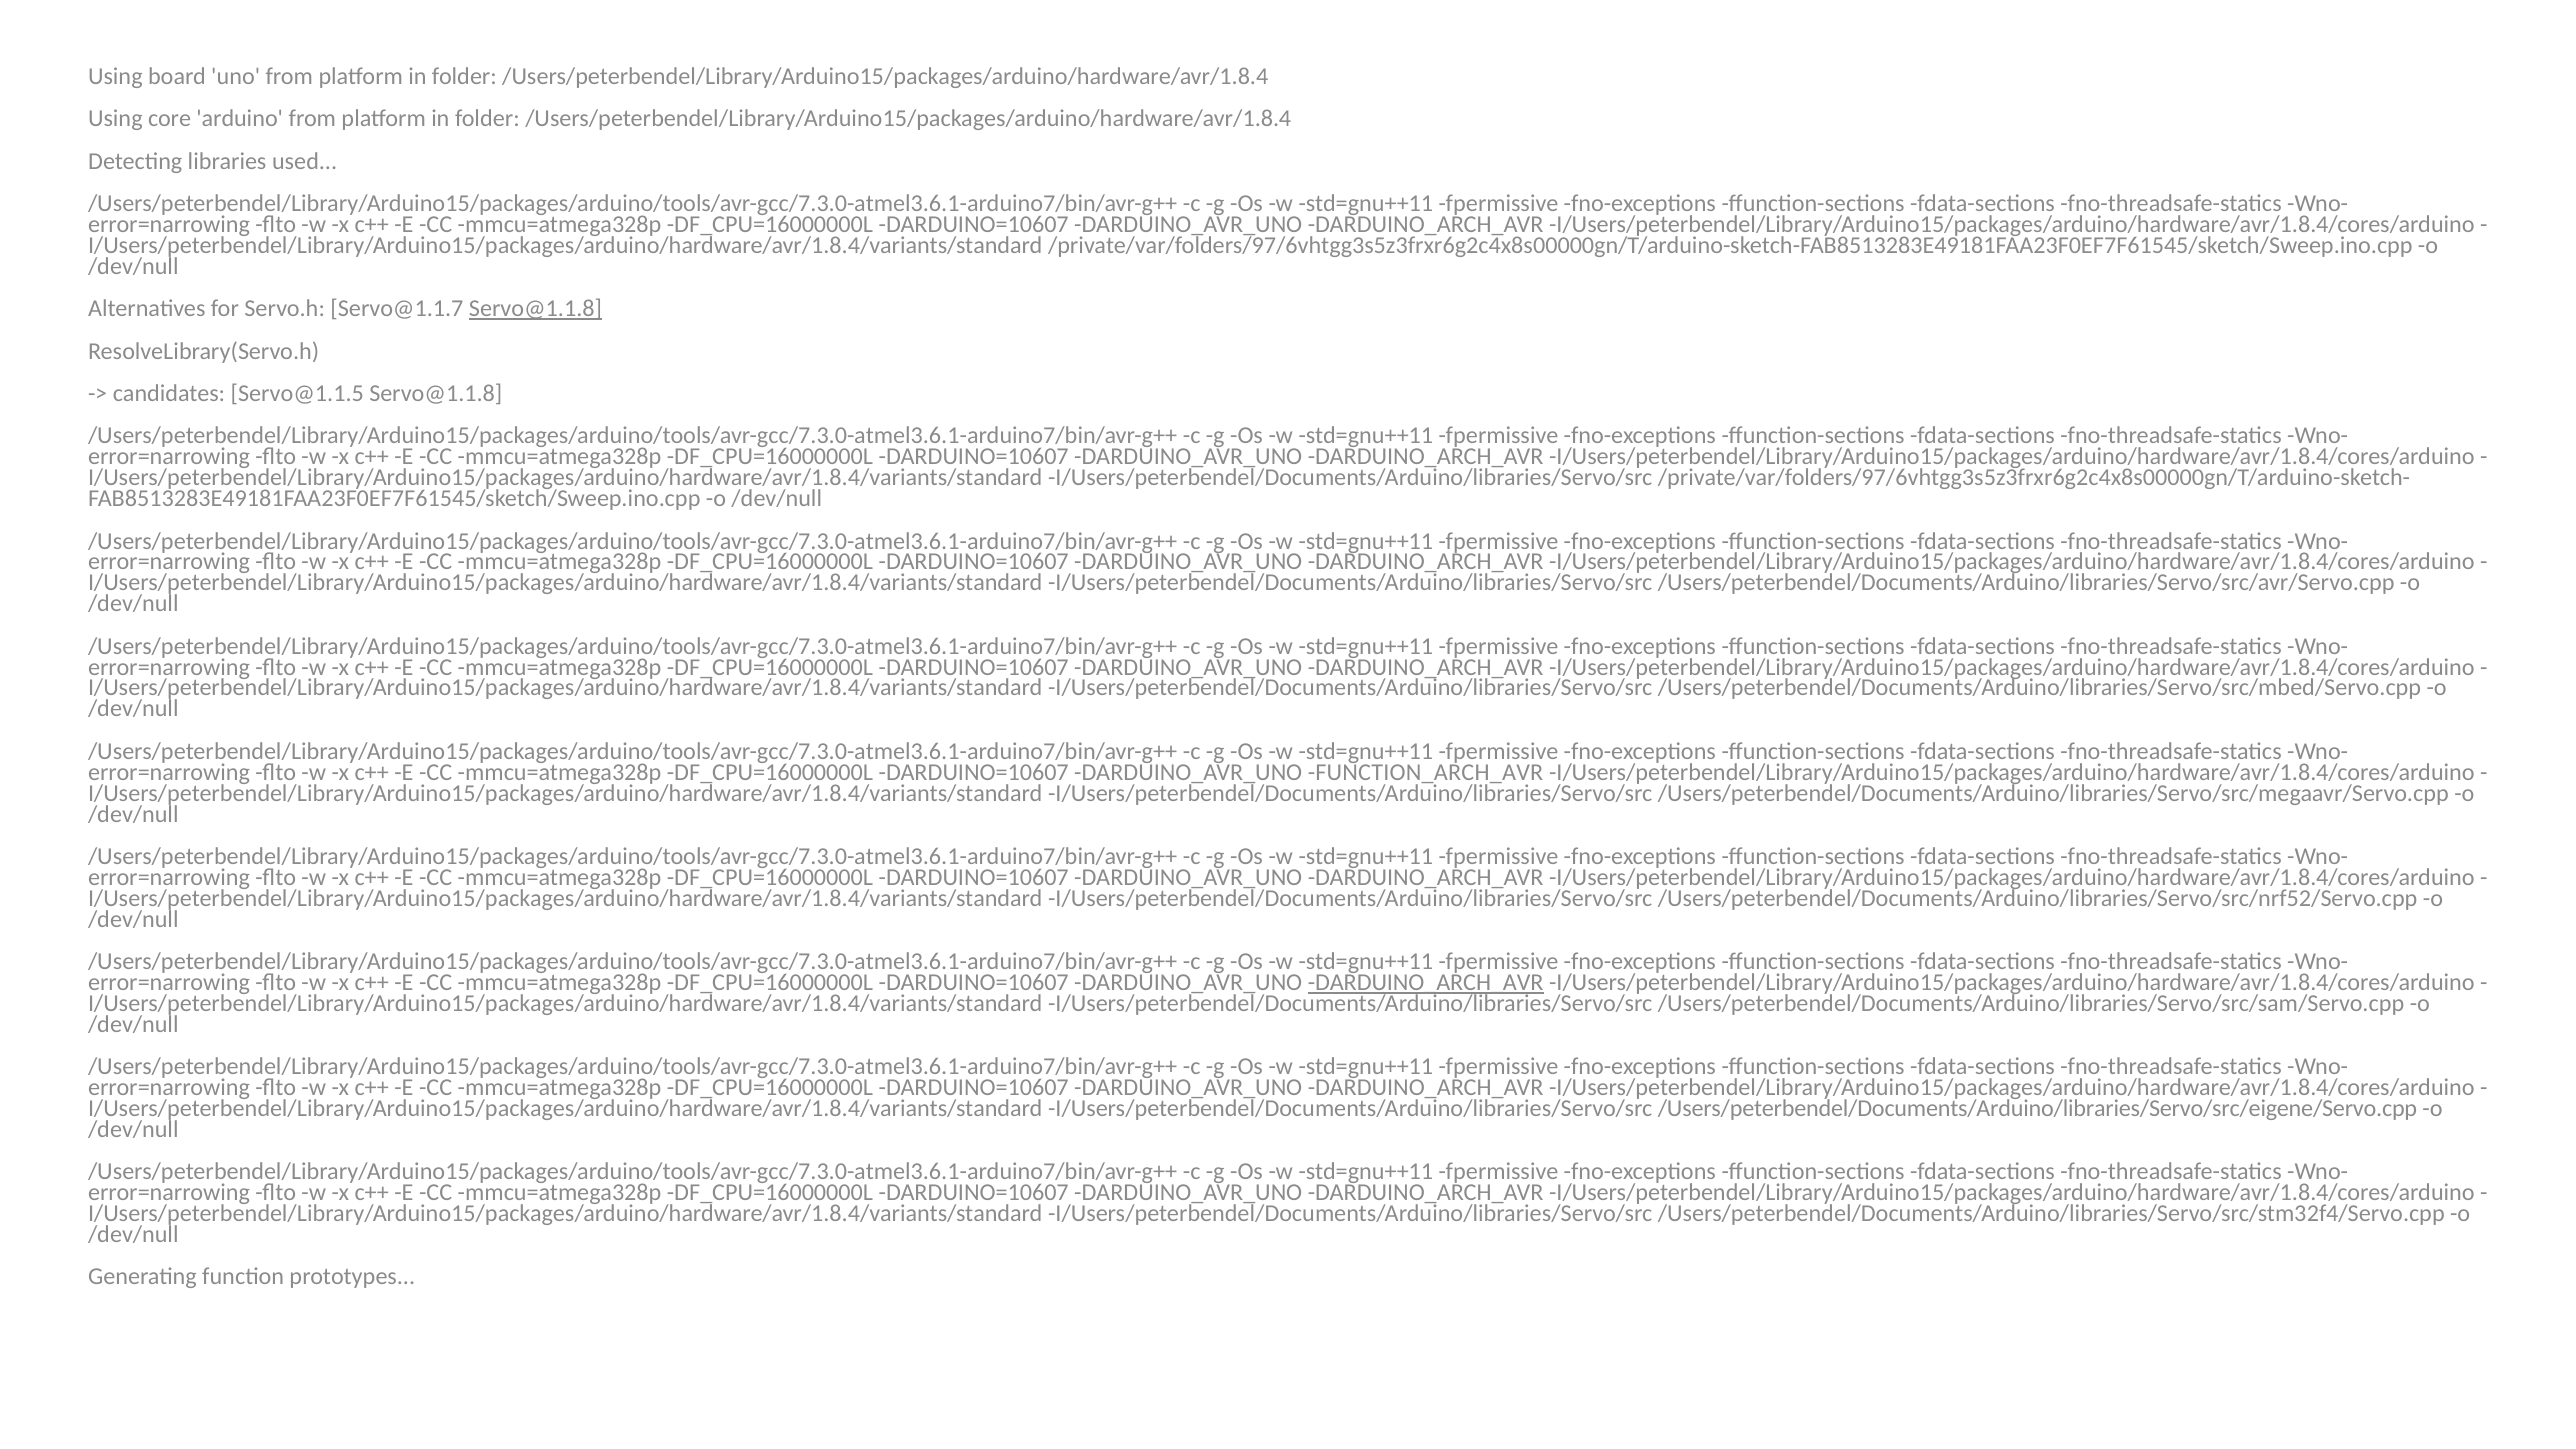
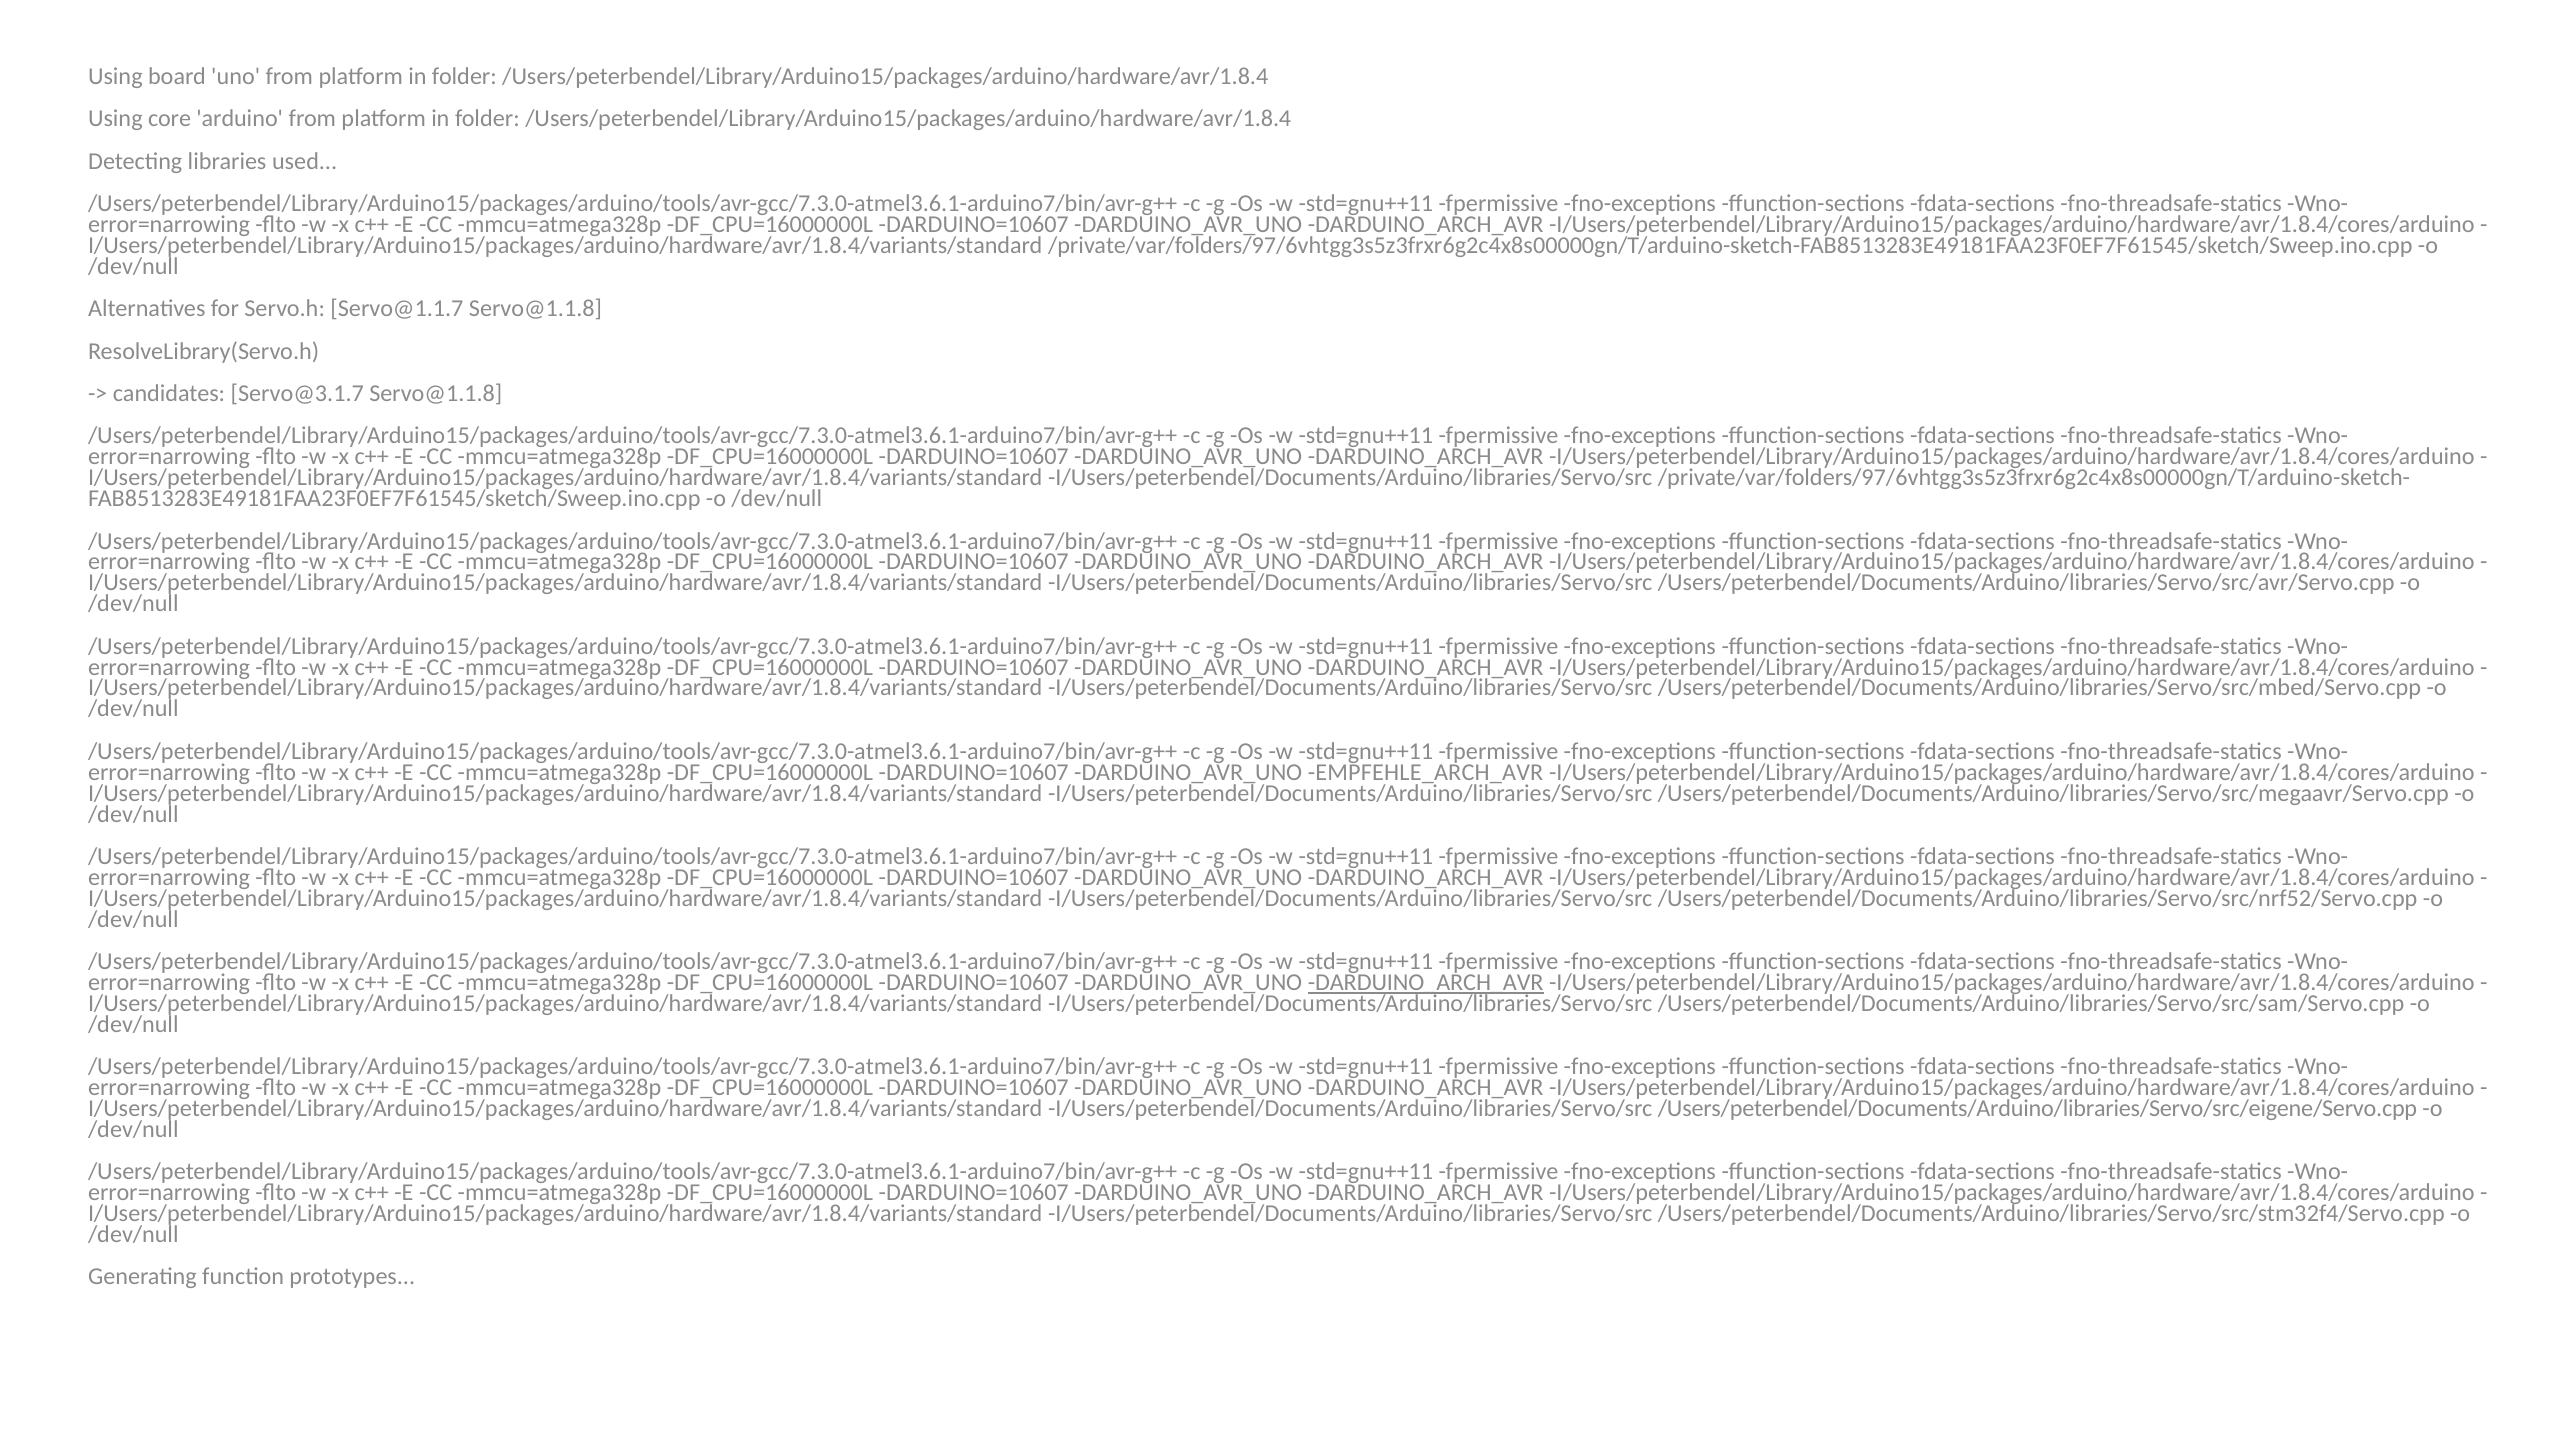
Servo@1.1.8 underline: present -> none (535, 309)
Servo@1.1.5: Servo@1.1.5 -> Servo@3.1.7 (297, 394)
FUNCTION_ARCH_AVR: FUNCTION_ARCH_AVR -> EMPFEHLE_ARCH_AVR (1426, 772)
